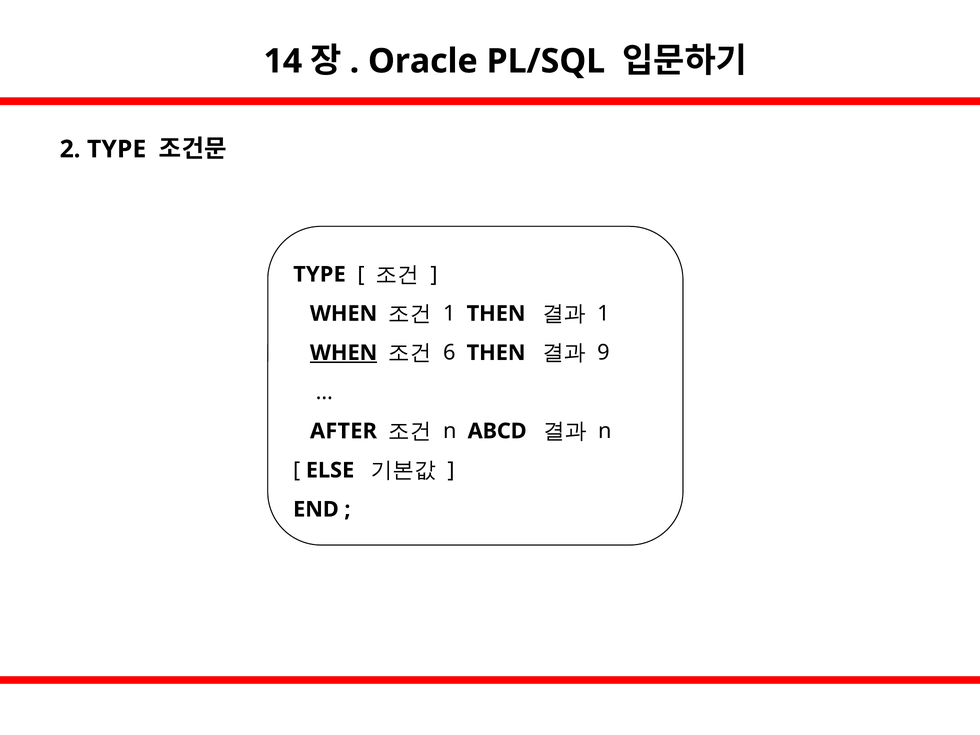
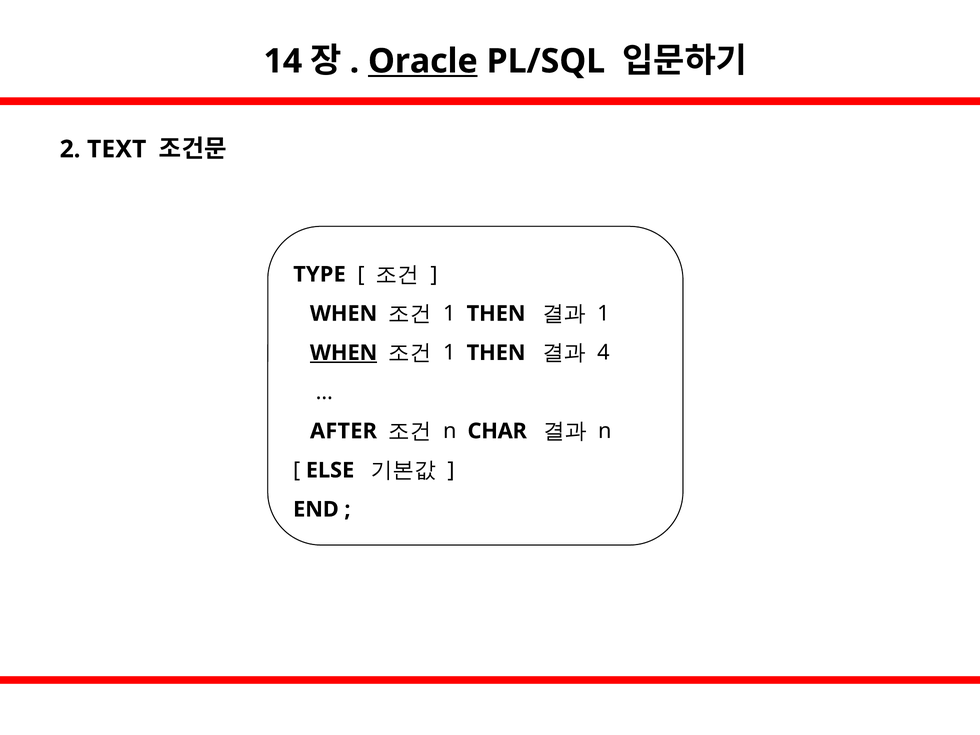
Oracle underline: none -> present (423, 61)
2 TYPE: TYPE -> TEXT (117, 149)
6: 6 -> 1 (449, 353)
9: 9 -> 4 (603, 353)
ABCD: ABCD -> CHAR (497, 431)
